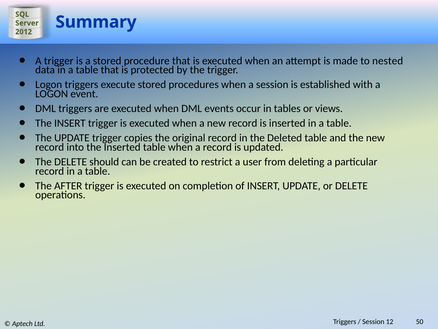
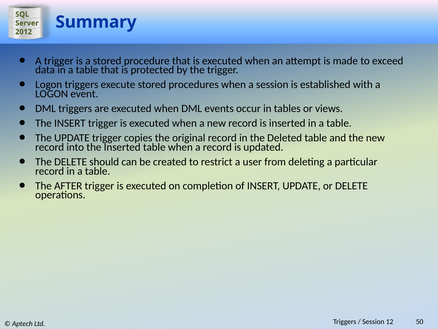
nested: nested -> exceed (388, 61)
